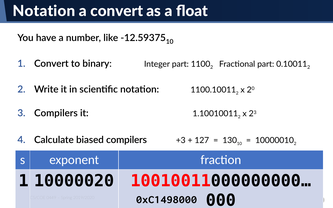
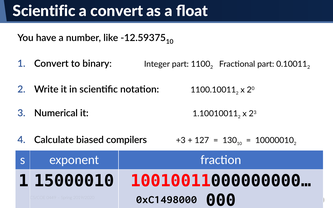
Notation: Notation -> Scientific (44, 11)
Compilers: Compilers -> Numerical (56, 113)
10000020: 10000020 -> 15000010 (74, 181)
